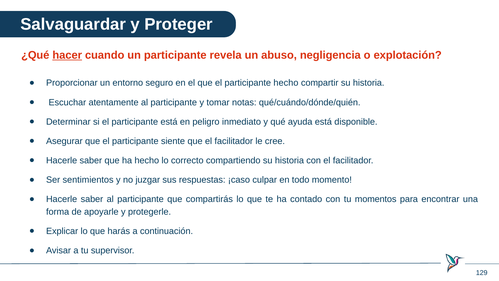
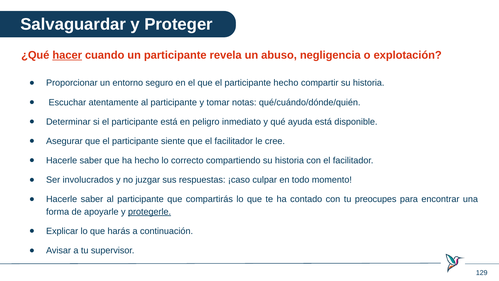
sentimientos: sentimientos -> involucrados (88, 180)
momentos: momentos -> preocupes (376, 199)
protegerle underline: none -> present (150, 212)
